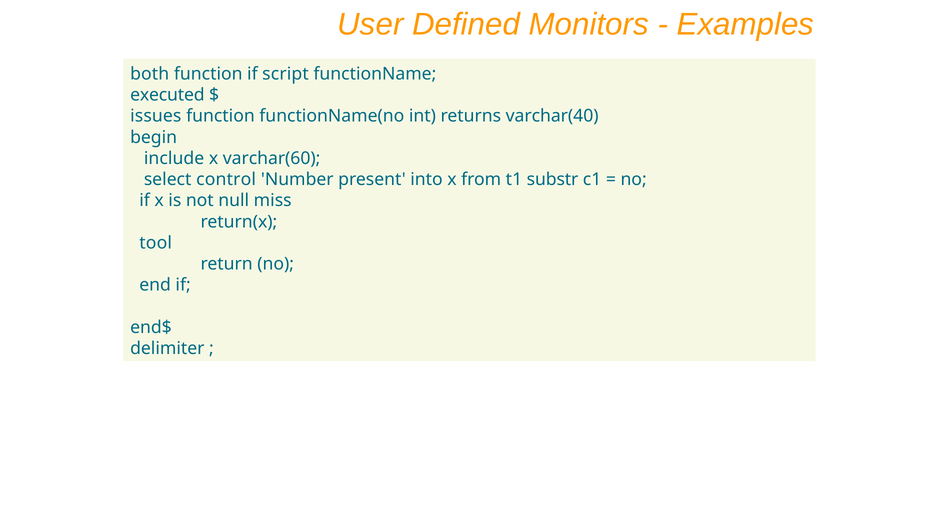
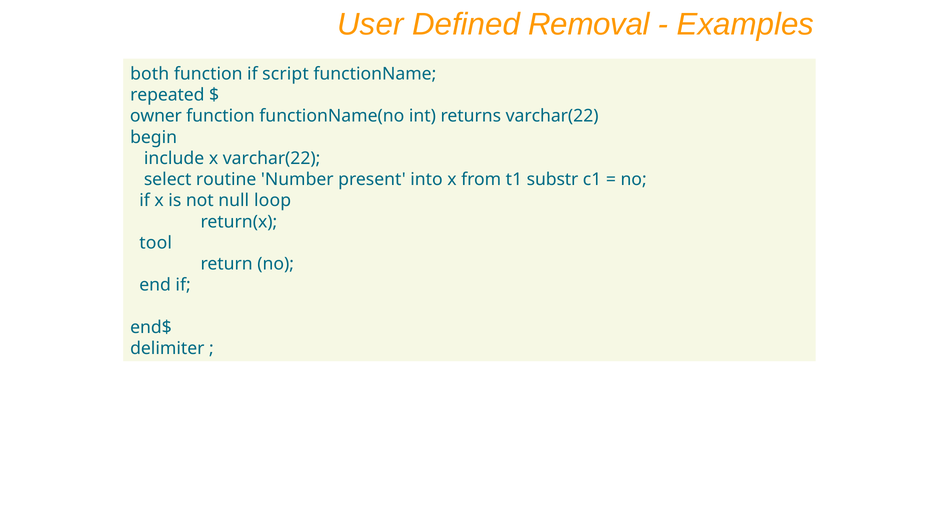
Monitors: Monitors -> Removal (589, 24)
executed: executed -> repeated (167, 95)
issues: issues -> owner (156, 116)
returns varchar(40: varchar(40 -> varchar(22 (552, 116)
x varchar(60: varchar(60 -> varchar(22 (272, 158)
control: control -> routine (226, 180)
miss: miss -> loop (273, 201)
